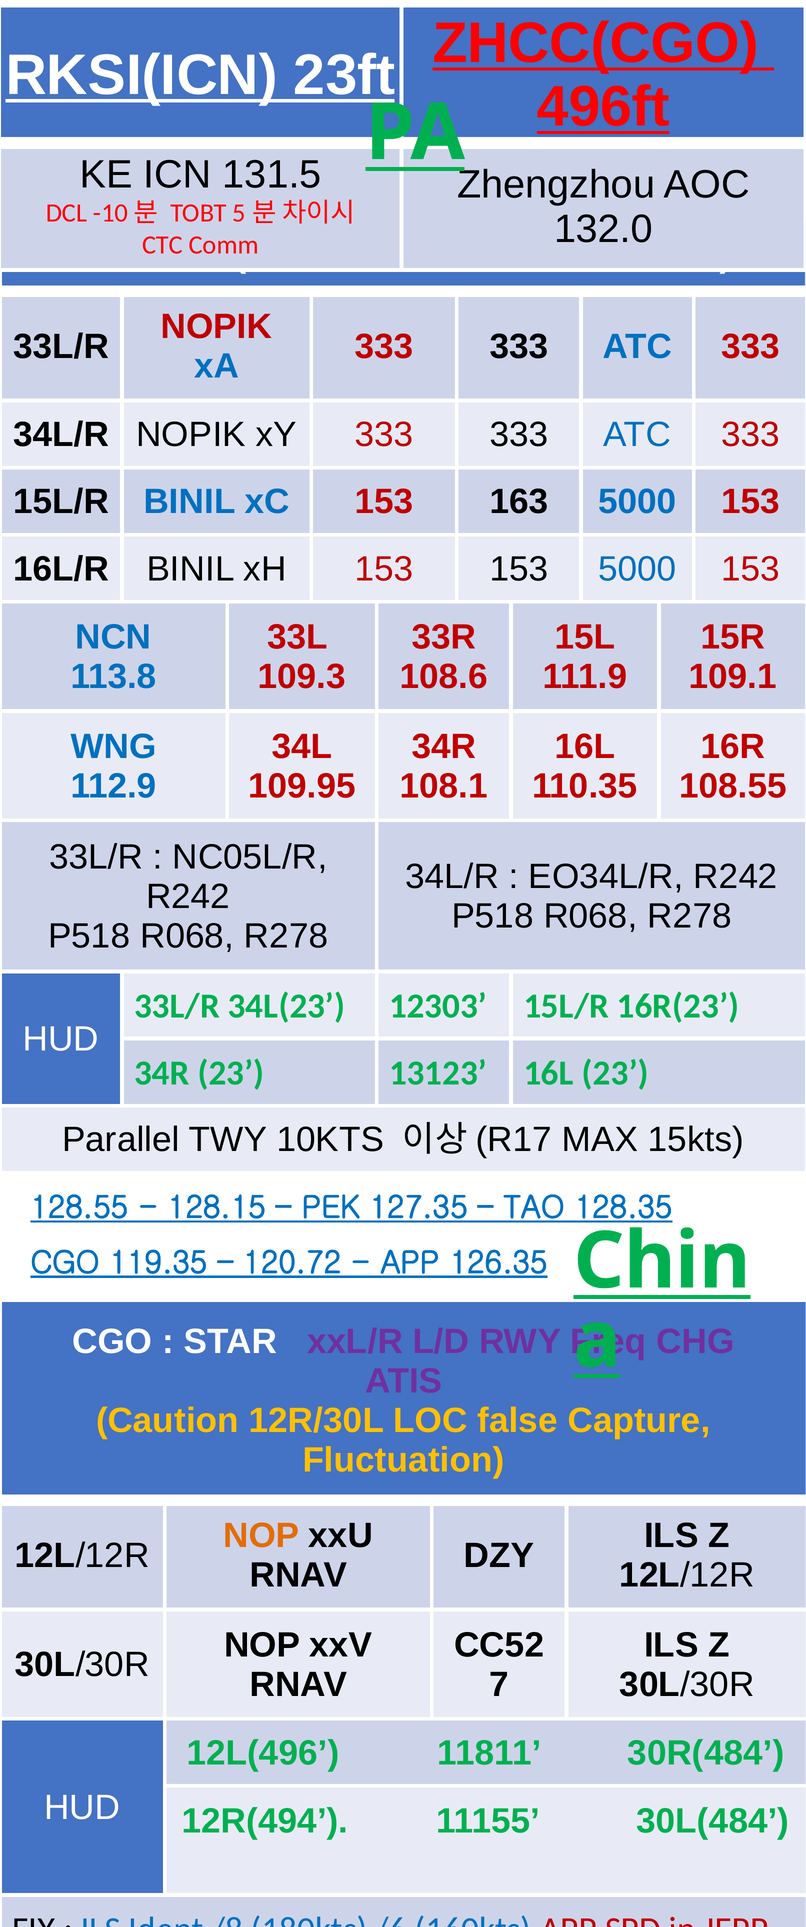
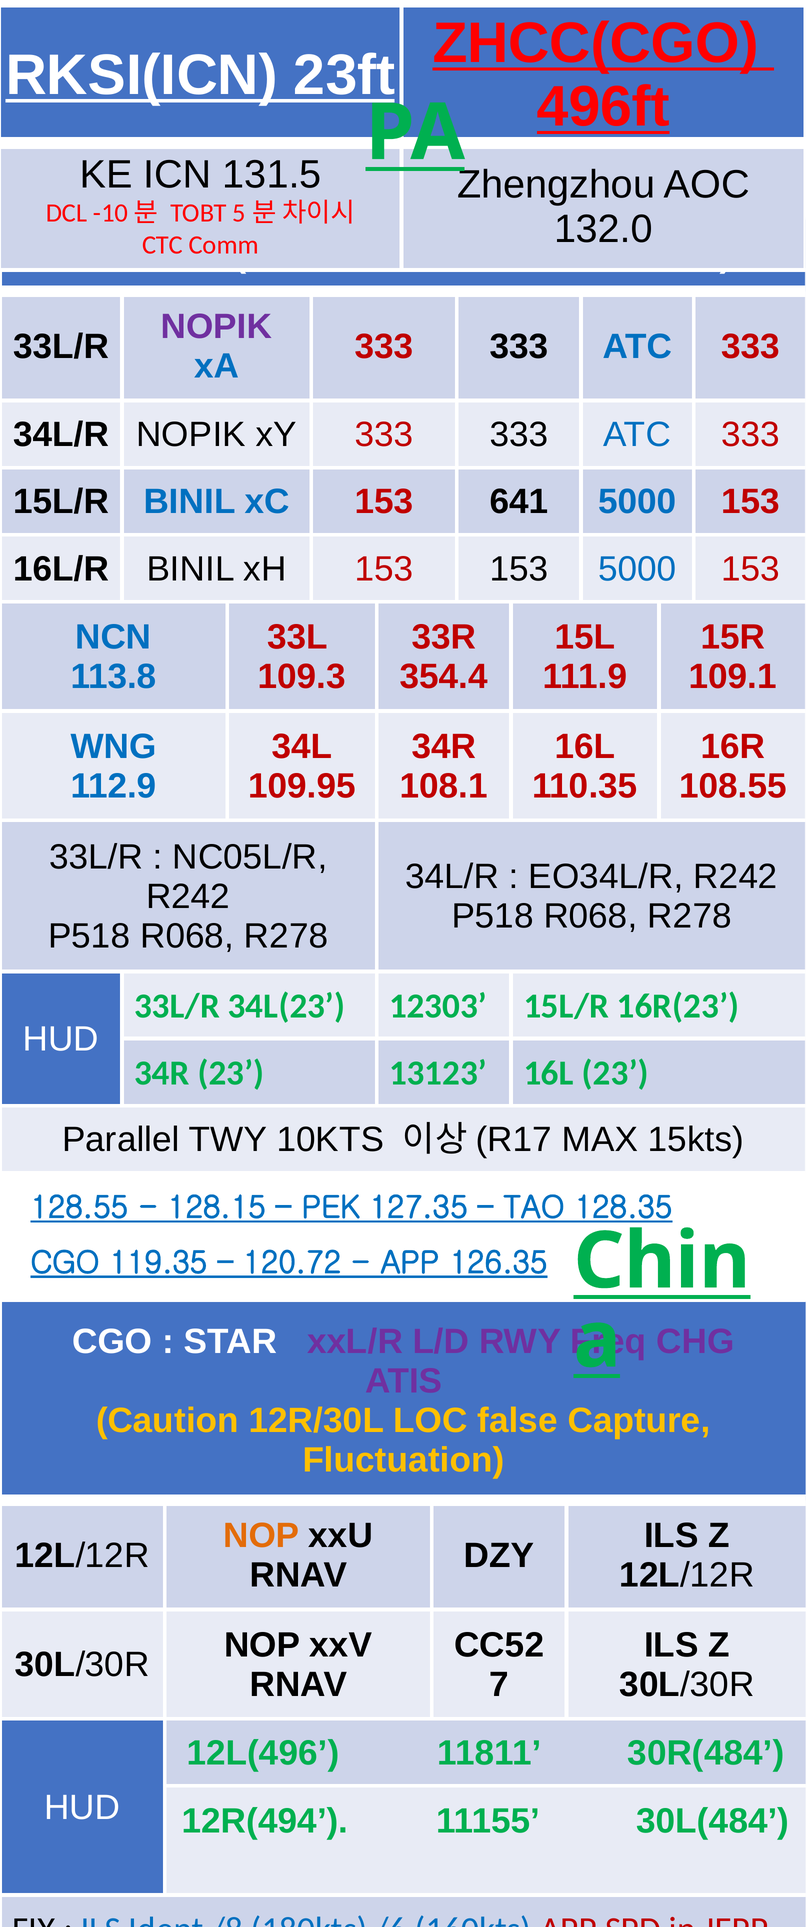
NOPIK colour: red -> purple (216, 327)
163: 163 -> 641 (519, 502)
108.6: 108.6 -> 354.4 (444, 677)
